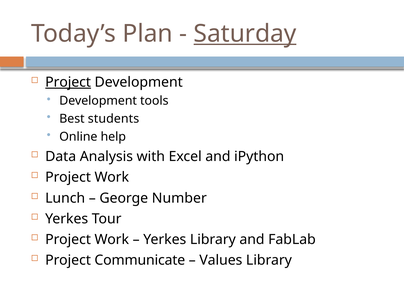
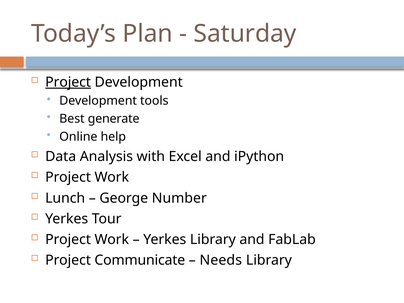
Saturday underline: present -> none (245, 34)
students: students -> generate (114, 119)
Values: Values -> Needs (221, 260)
